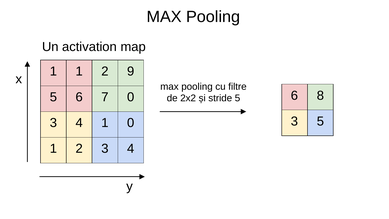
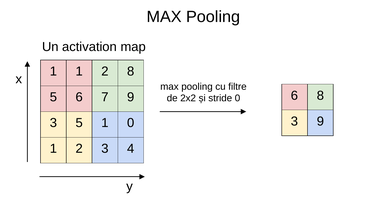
2 9: 9 -> 8 (131, 71)
7 0: 0 -> 9 (131, 97)
stride 5: 5 -> 0 (237, 98)
3 5: 5 -> 9 (320, 121)
4: 4 -> 5 (79, 123)
